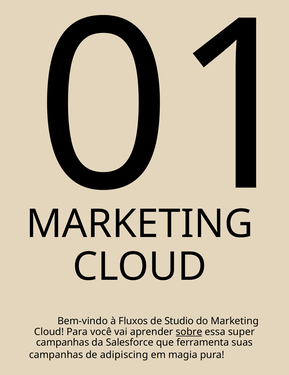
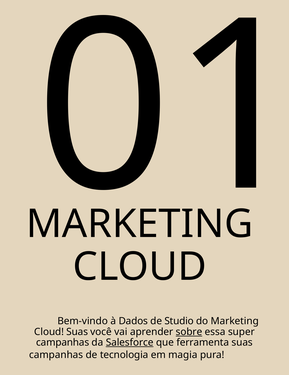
Fluxos: Fluxos -> Dados (133, 321)
Cloud Para: Para -> Suas (77, 332)
Salesforce underline: none -> present (130, 342)
adipiscing: adipiscing -> tecnologia (124, 355)
